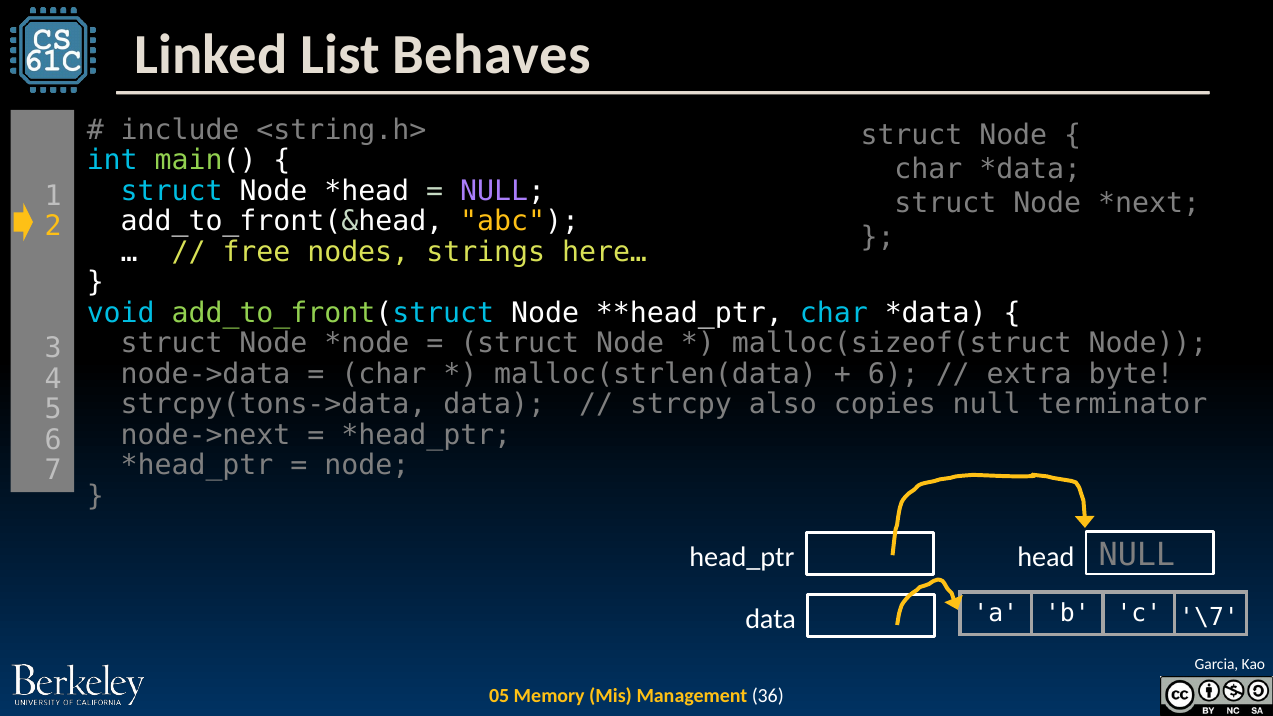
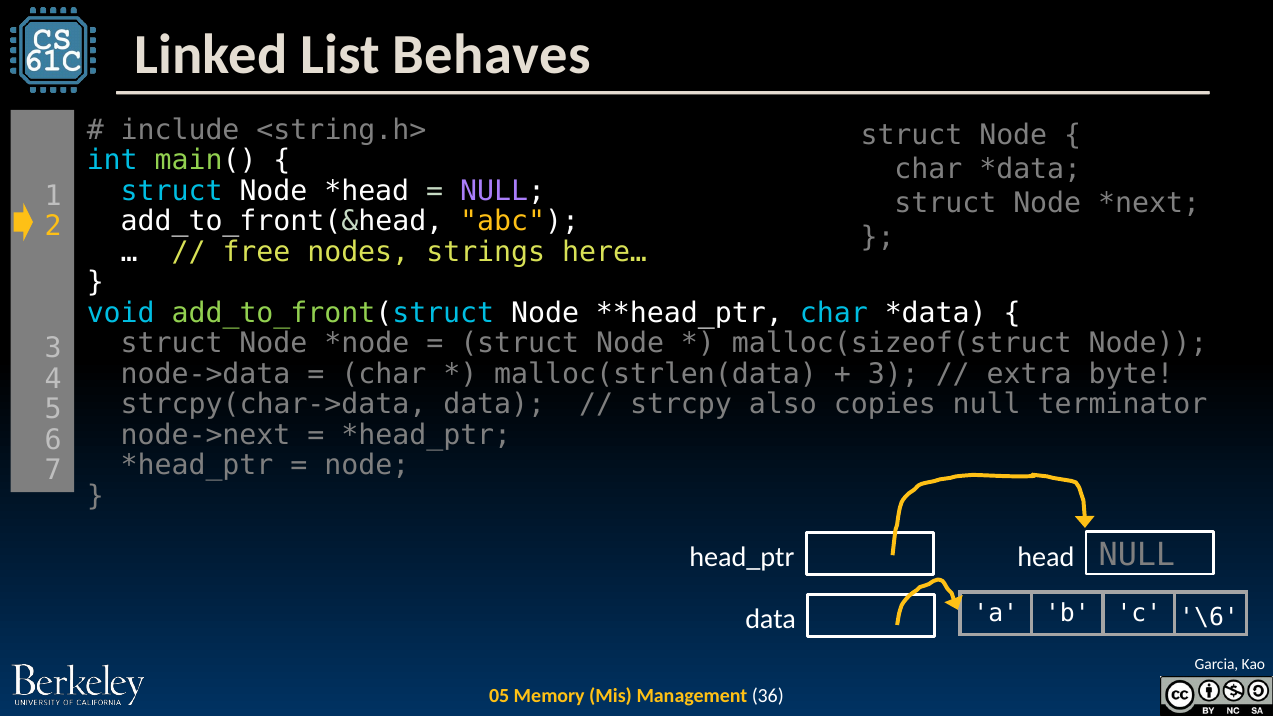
6: 6 -> 3 (893, 374)
strcpy(tons->data: strcpy(tons->data -> strcpy(char->data (274, 404)
\7: \7 -> \6 (1209, 617)
